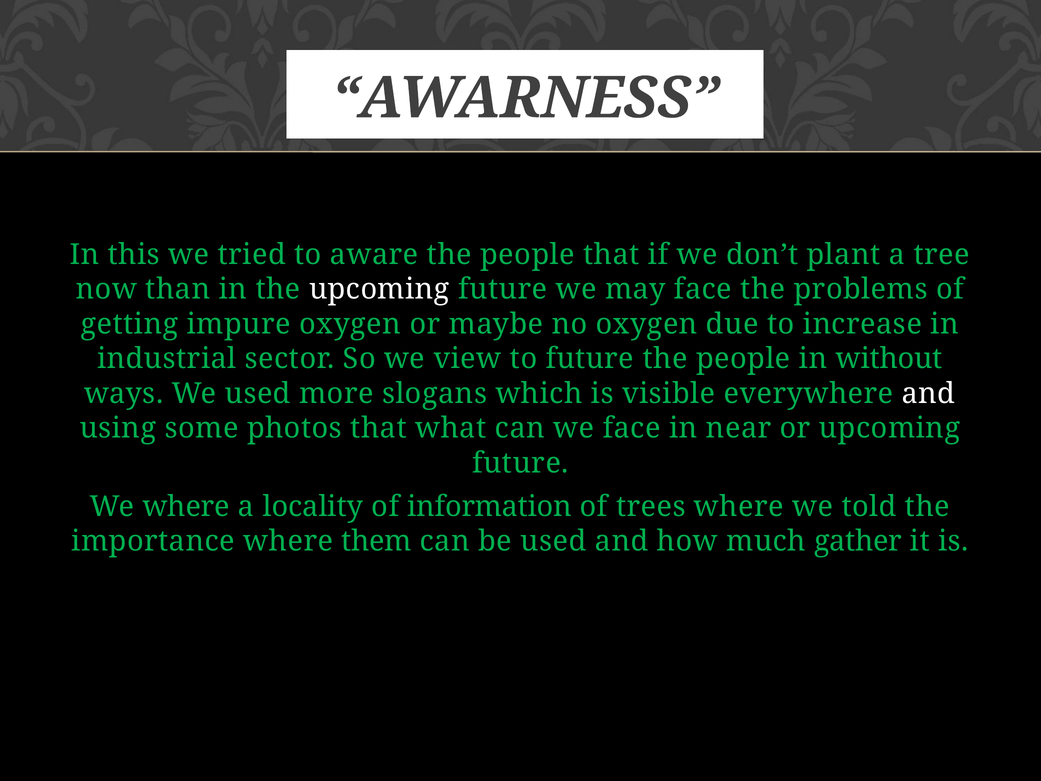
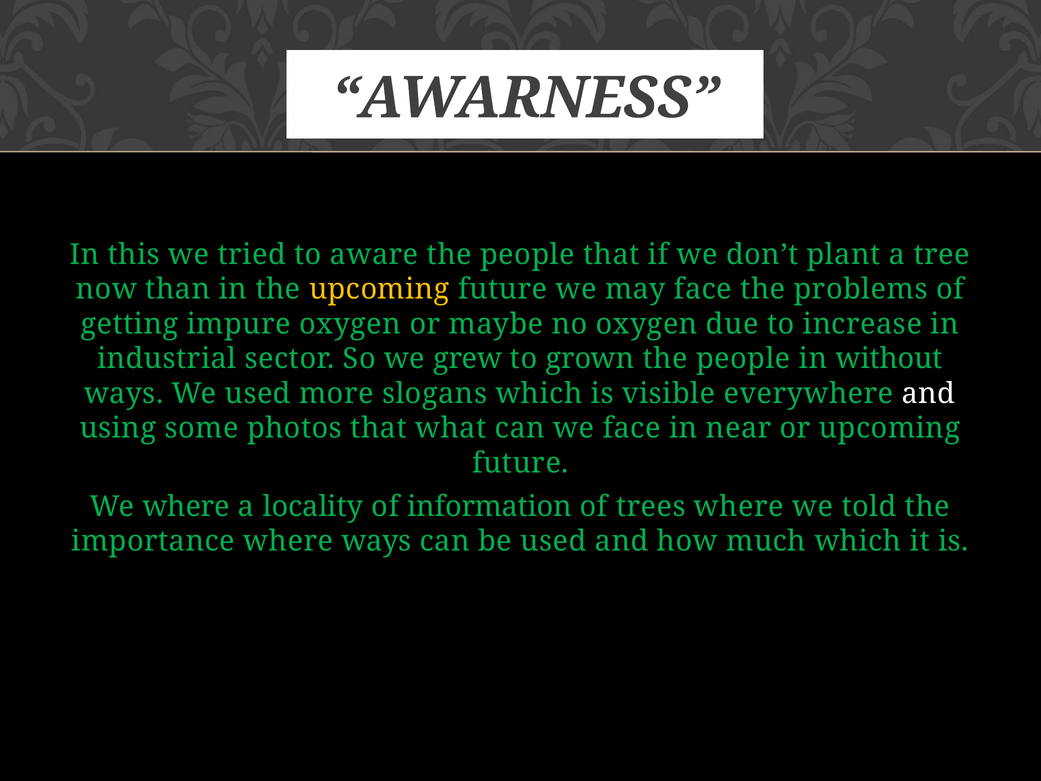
upcoming colour: white -> yellow (379, 289)
view: view -> grew (468, 359)
to future: future -> grown (590, 359)
where them: them -> ways (377, 541)
much gather: gather -> which (858, 541)
